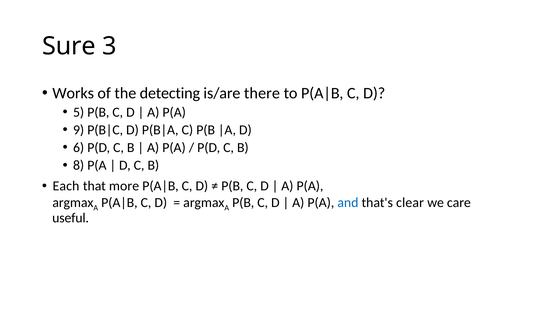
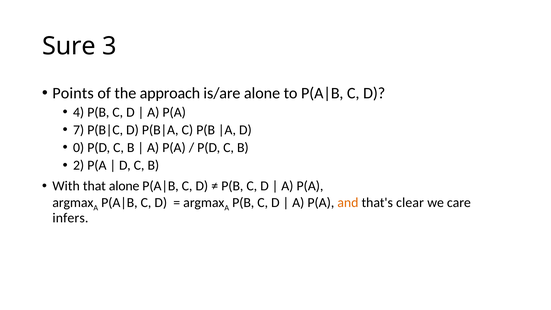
Works: Works -> Points (73, 93)
detecting: detecting -> approach (170, 93)
is/are there: there -> alone (262, 93)
5: 5 -> 4 (79, 112)
9: 9 -> 7 (79, 130)
6: 6 -> 0 (79, 148)
8: 8 -> 2 (79, 165)
Each: Each -> With (66, 186)
that more: more -> alone (124, 186)
and colour: blue -> orange (348, 202)
useful: useful -> infers (70, 218)
